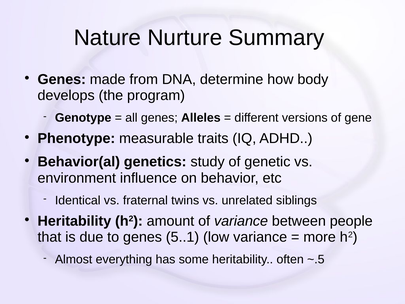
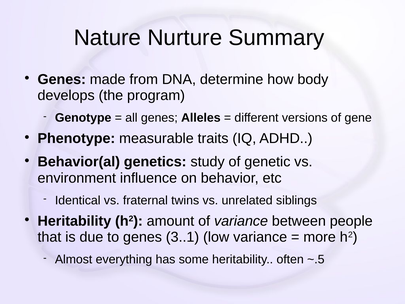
5..1: 5..1 -> 3..1 (183, 237)
